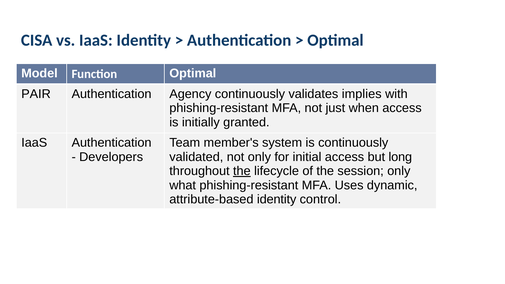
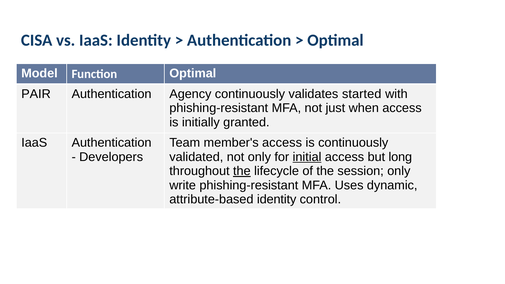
implies: implies -> started (362, 94)
member's system: system -> access (282, 143)
initial underline: none -> present (307, 157)
what: what -> write (183, 185)
